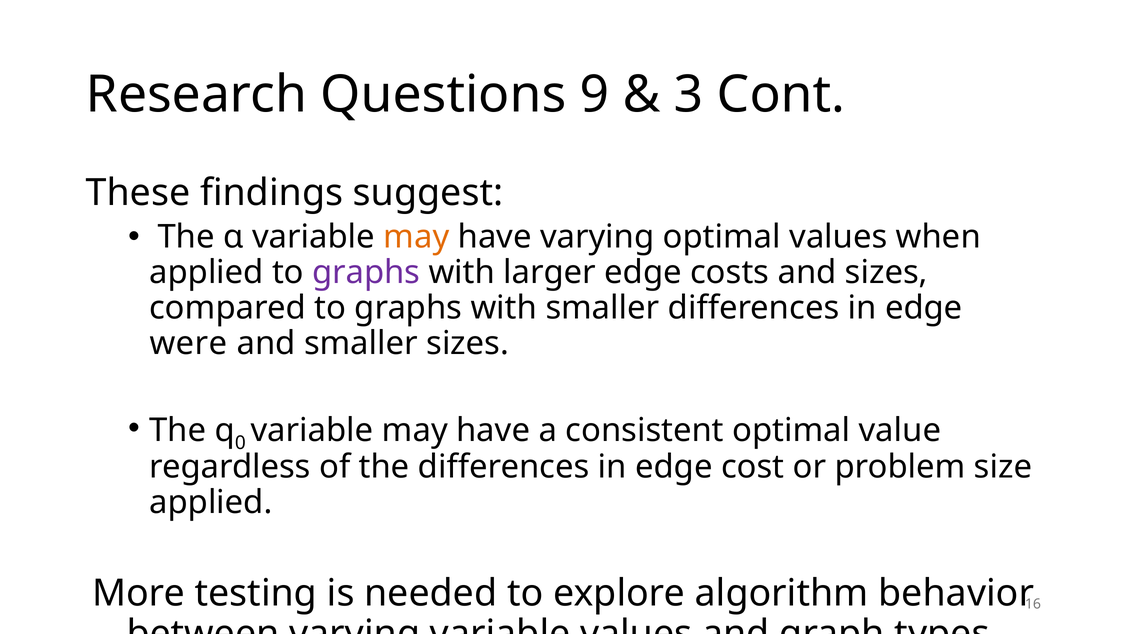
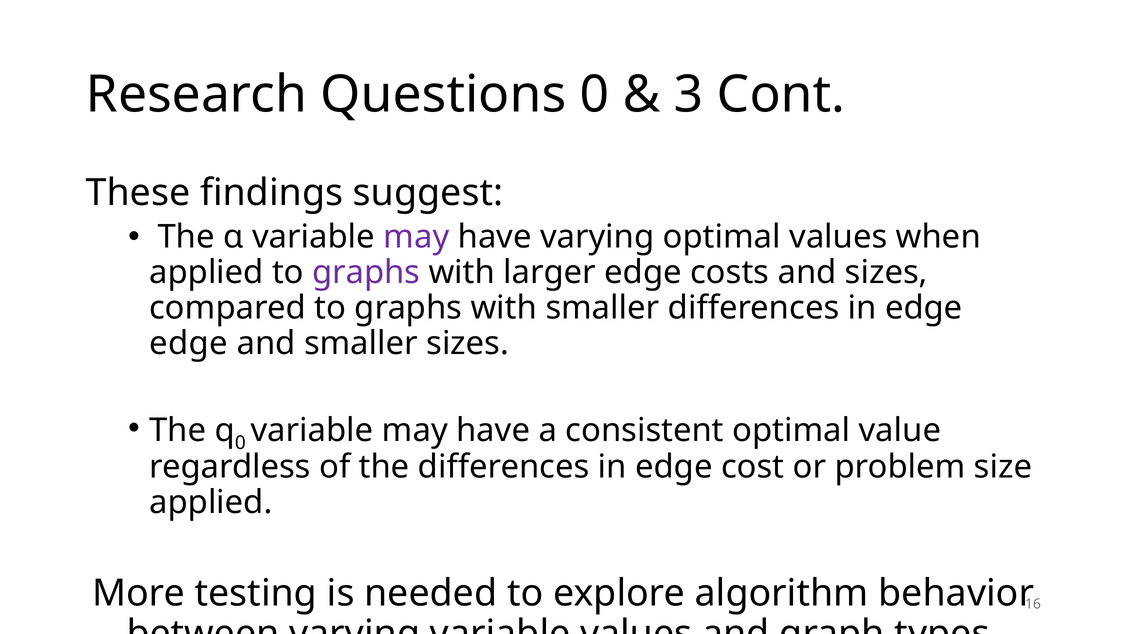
Questions 9: 9 -> 0 (594, 95)
may colour: orange -> purple (416, 237)
were: were -> edge (189, 344)
